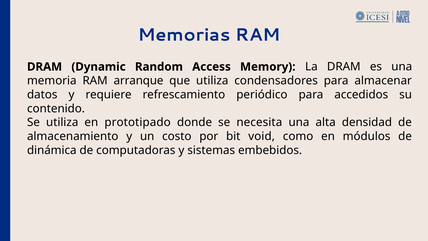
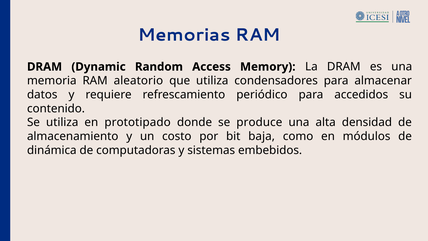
arranque: arranque -> aleatorio (138, 81)
necesita: necesita -> produce (259, 122)
void: void -> baja (262, 136)
